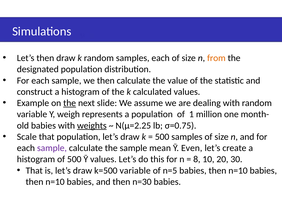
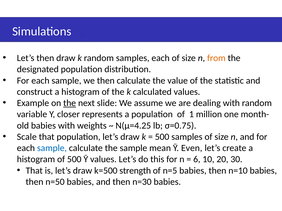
weigh: weigh -> closer (68, 115)
weights underline: present -> none (92, 126)
N(µ=2.25: N(µ=2.25 -> N(µ=4.25 (133, 126)
sample colour: purple -> blue (52, 148)
8: 8 -> 6 (197, 160)
k=500 variable: variable -> strength (135, 171)
n=10: n=10 -> n=50 (55, 182)
